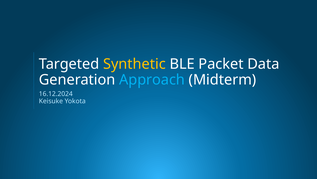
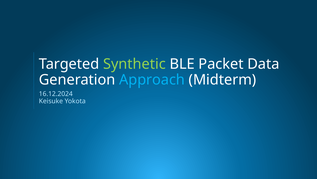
Synthetic colour: yellow -> light green (134, 64)
